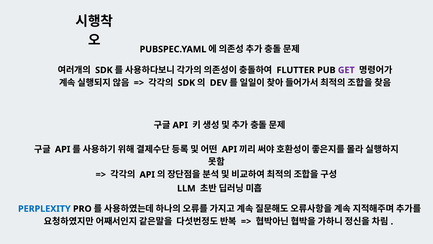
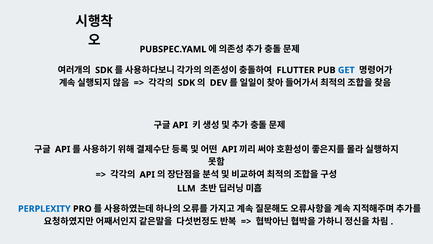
GET colour: purple -> blue (346, 70)
